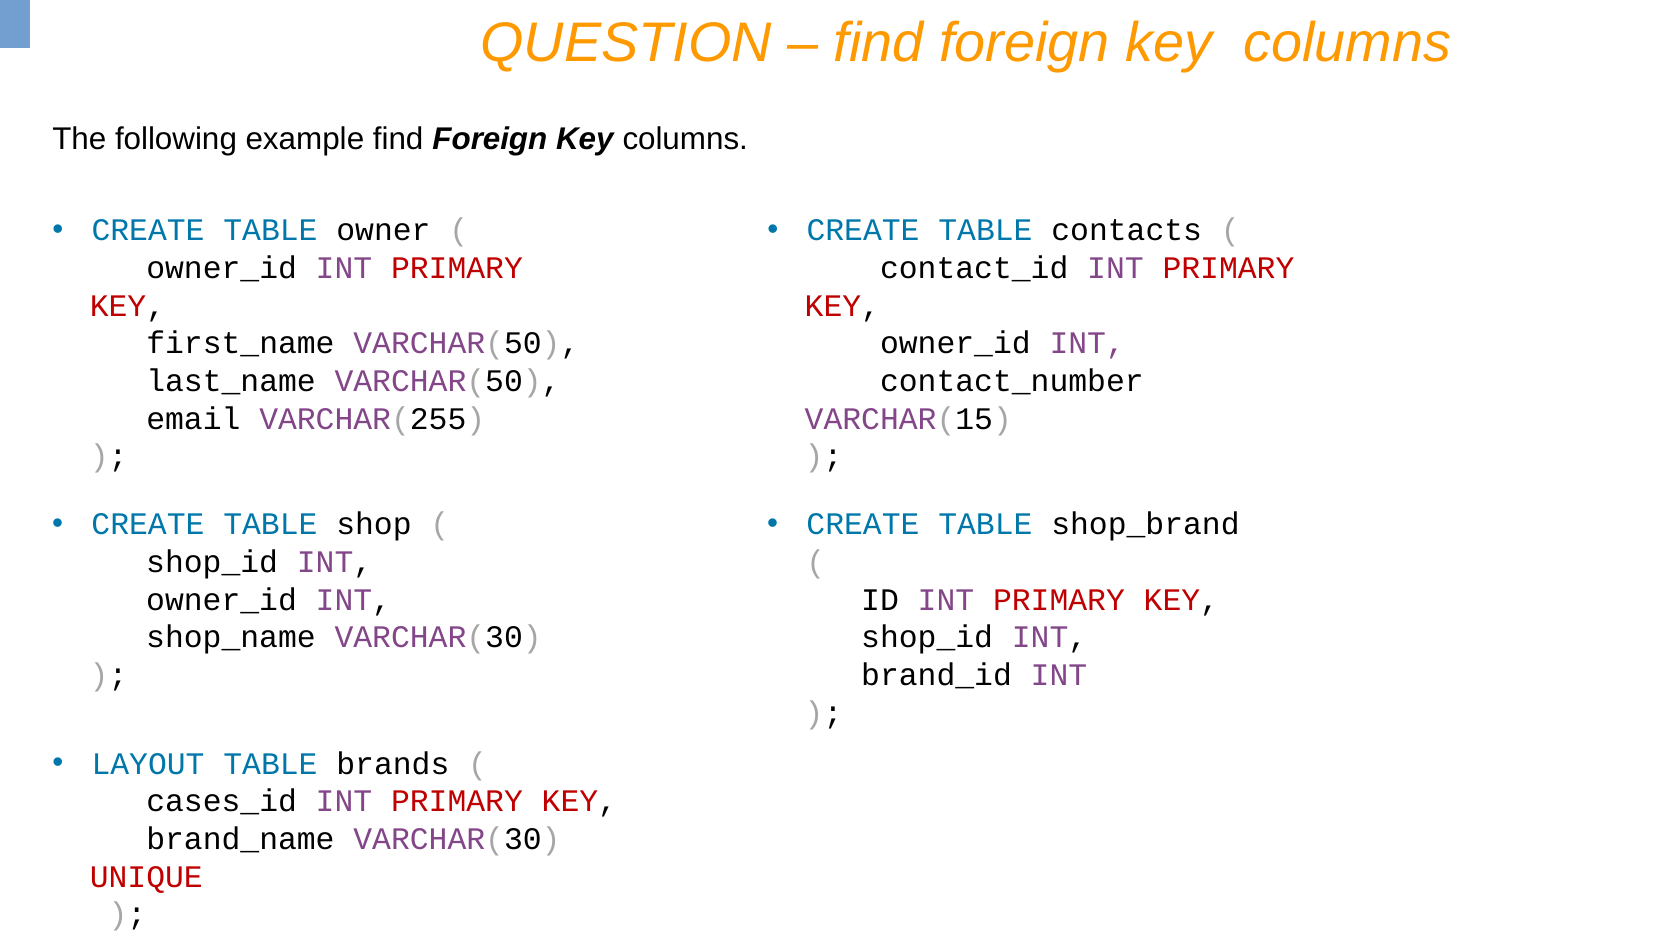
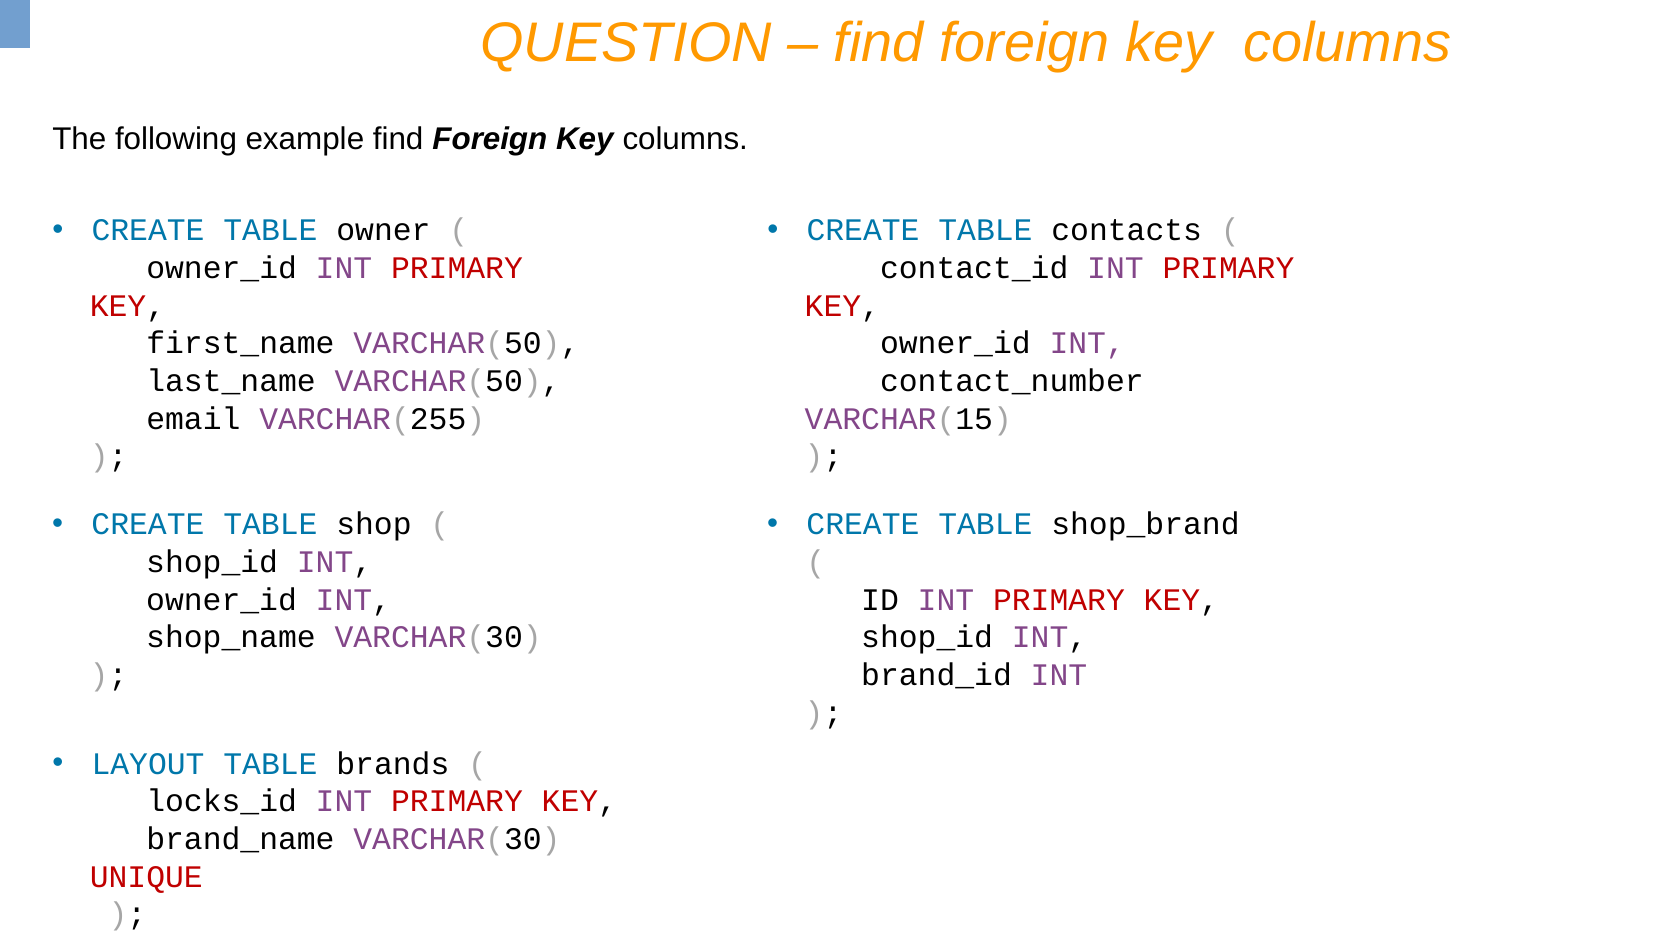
cases_id: cases_id -> locks_id (222, 802)
